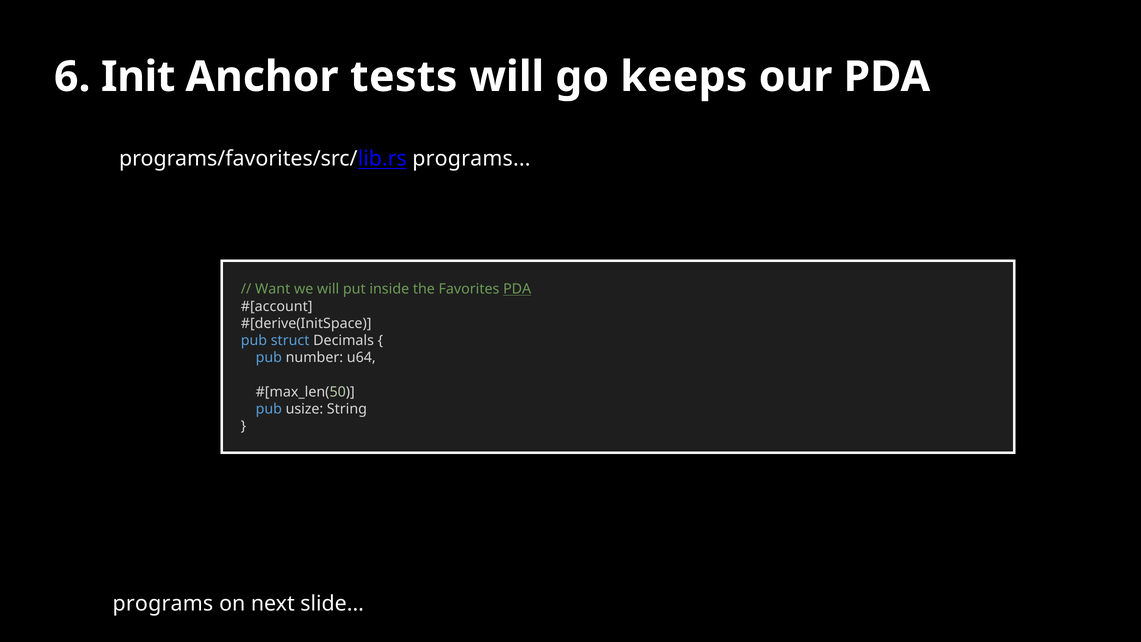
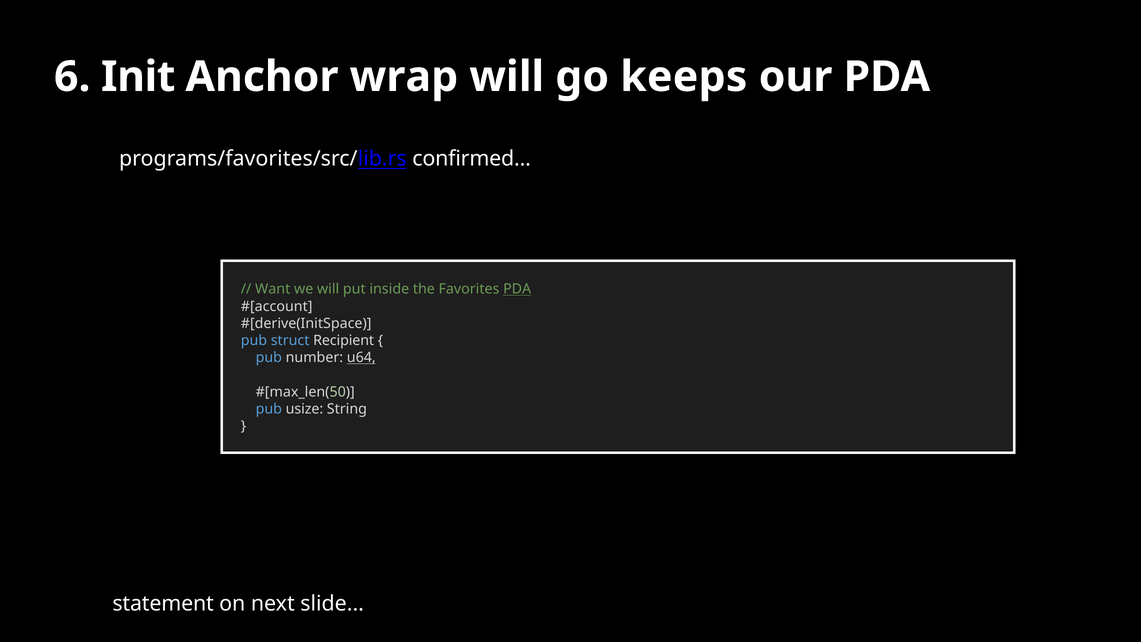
tests: tests -> wrap (404, 77)
programs/favorites/src/lib.rs programs: programs -> confirmed (472, 159)
Decimals: Decimals -> Recipient (344, 340)
u64 underline: none -> present (361, 358)
programs: programs -> statement (163, 604)
